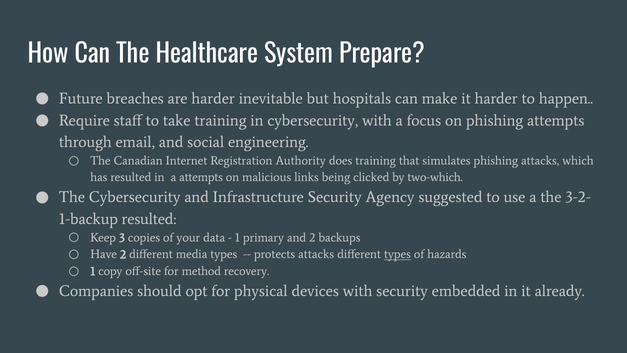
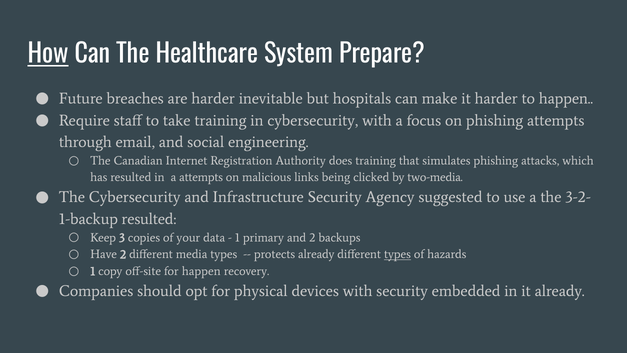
How underline: none -> present (48, 54)
two-which: two-which -> two-media (435, 177)
protects attacks: attacks -> already (316, 254)
for method: method -> happen (201, 271)
